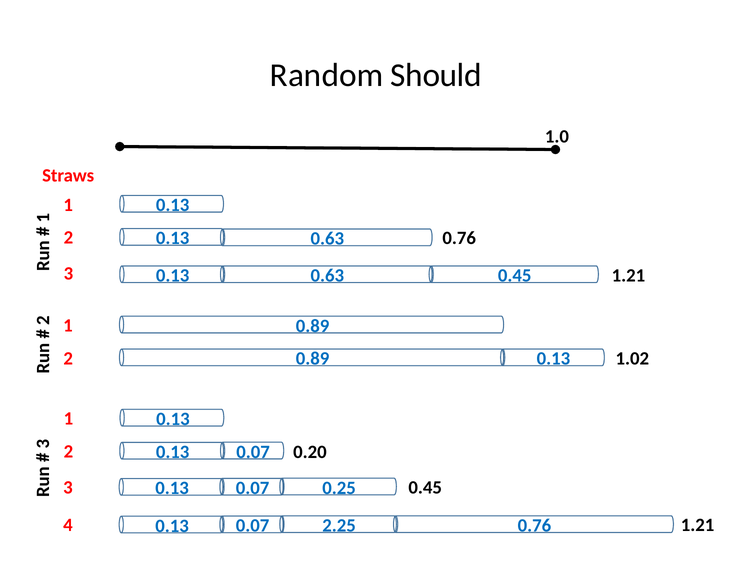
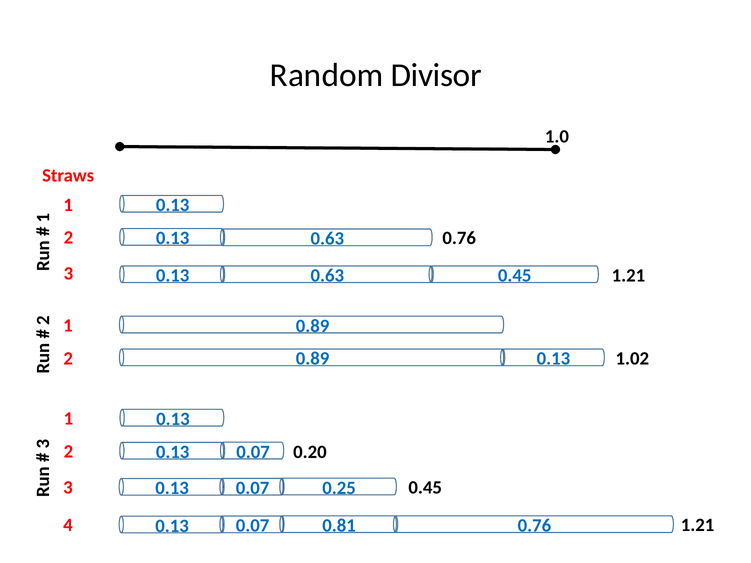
Should: Should -> Divisor (436, 75)
2.25: 2.25 -> 0.81 (339, 526)
